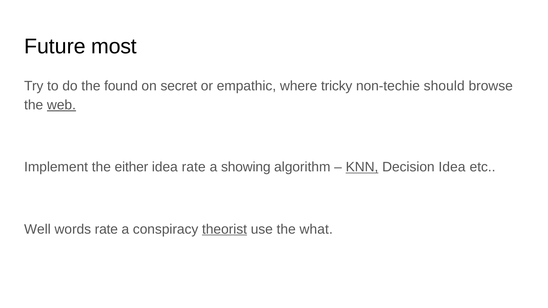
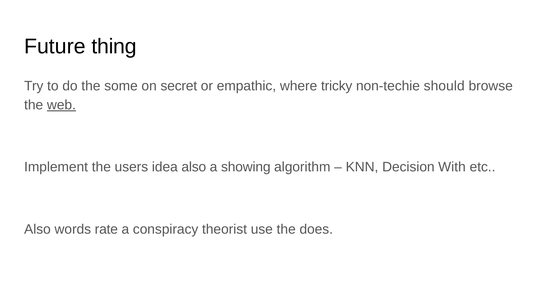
most: most -> thing (114, 46)
found: found -> some (121, 86)
either: either -> users (131, 167)
idea rate: rate -> also (194, 167)
KNN underline: present -> none (362, 167)
Decision Idea: Idea -> With (452, 167)
Well: Well -> Also (37, 229)
theorist underline: present -> none (225, 229)
what: what -> does (316, 229)
